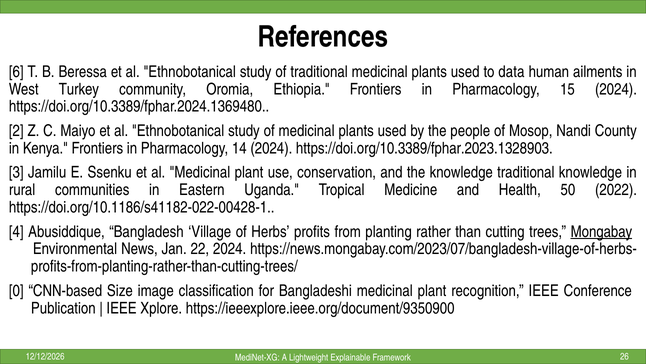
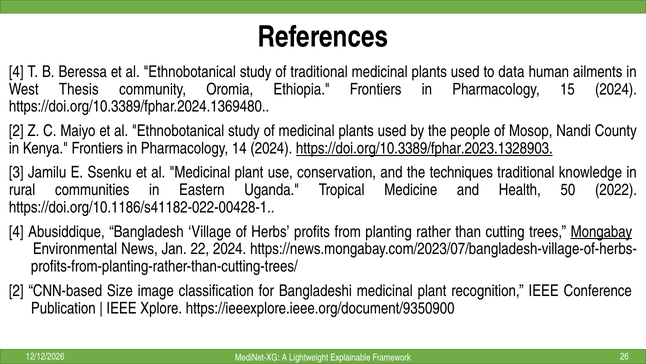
6: 6 -> 4 (16, 72)
Turkey: Turkey -> Thesis (79, 89)
https://doi.org/10.3389/fphar.2023.1328903 underline: none -> present (424, 148)
the knowledge: knowledge -> techniques (461, 172)
0: 0 -> 2 (16, 290)
